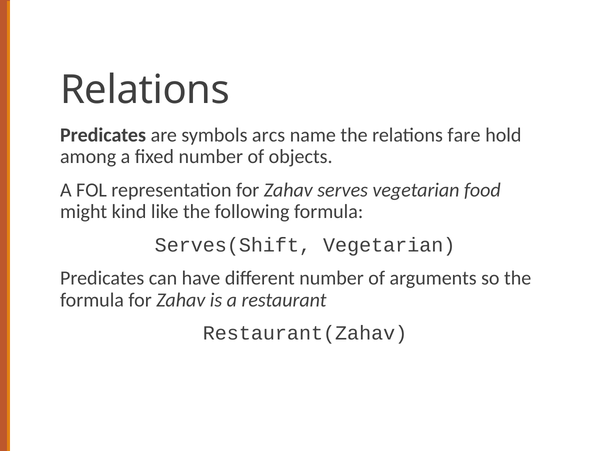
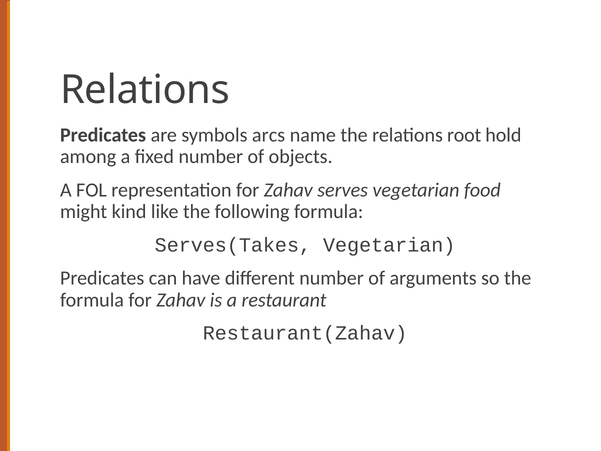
fare: fare -> root (464, 135)
Serves(Shift: Serves(Shift -> Serves(Takes (233, 245)
